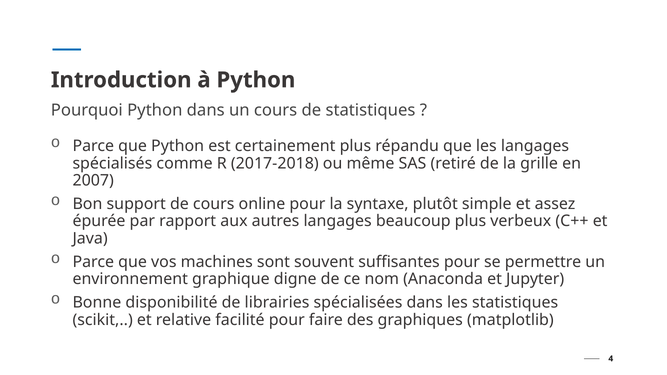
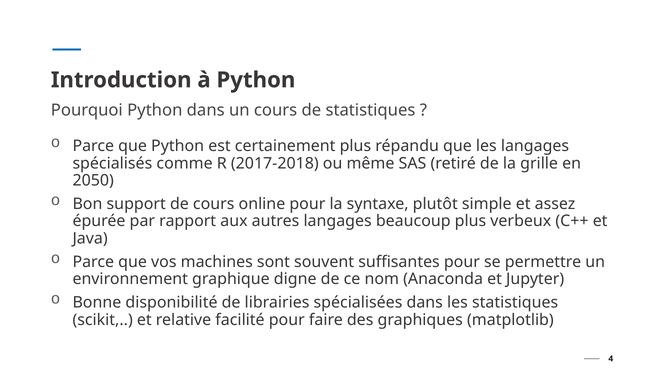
2007: 2007 -> 2050 (93, 181)
